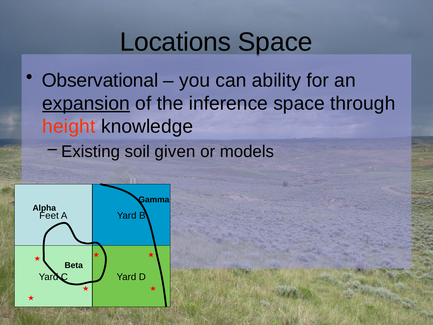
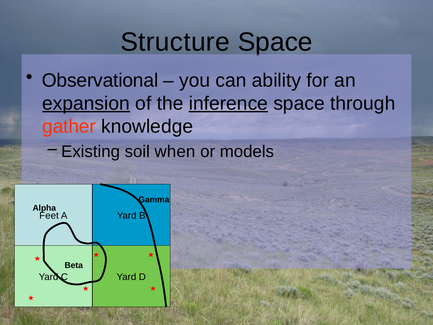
Locations: Locations -> Structure (175, 42)
inference underline: none -> present (228, 103)
height: height -> gather (69, 126)
given: given -> when (175, 151)
